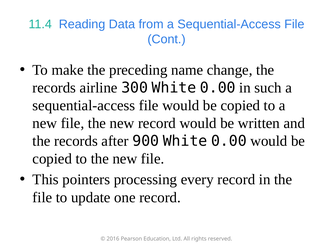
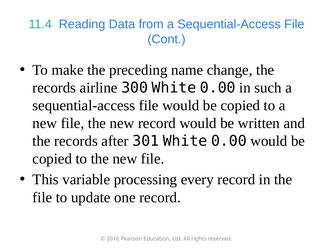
900: 900 -> 301 (146, 141)
pointers: pointers -> variable (86, 179)
